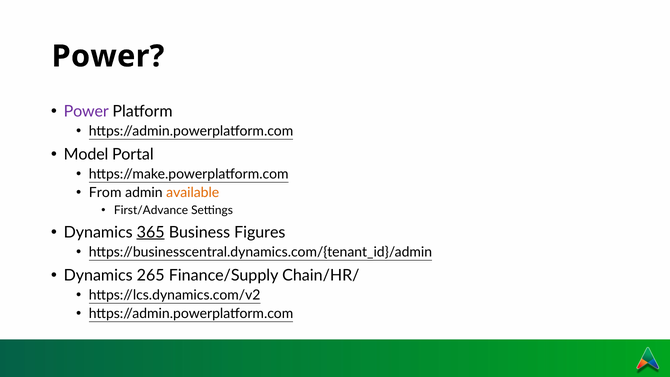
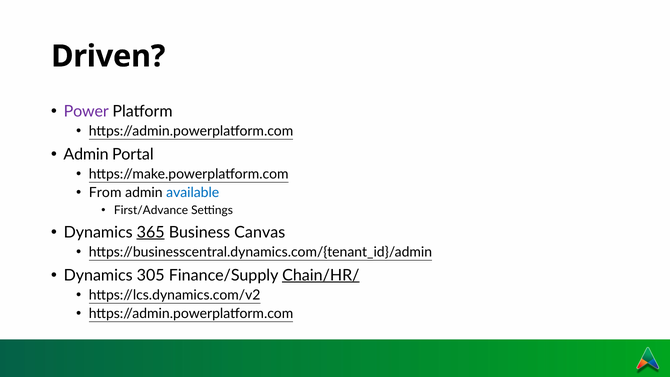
Power: Power -> Driven (108, 56)
Model: Model -> Admin (86, 154)
available colour: orange -> blue (193, 193)
Figures: Figures -> Canvas (260, 232)
265: 265 -> 305 (151, 275)
Chain/HR/ underline: none -> present (321, 275)
